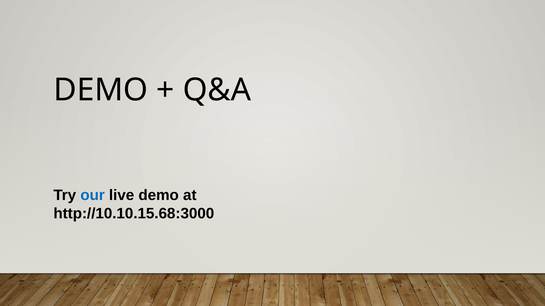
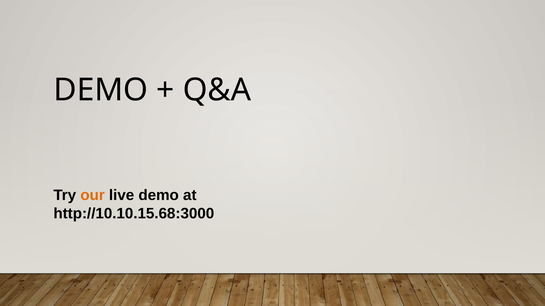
our colour: blue -> orange (93, 196)
